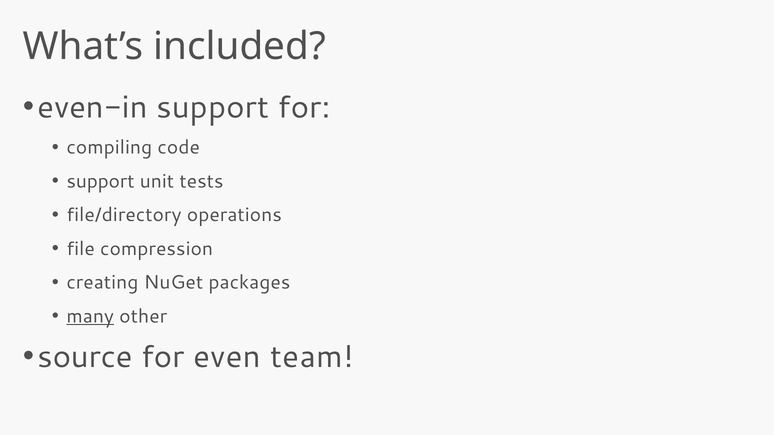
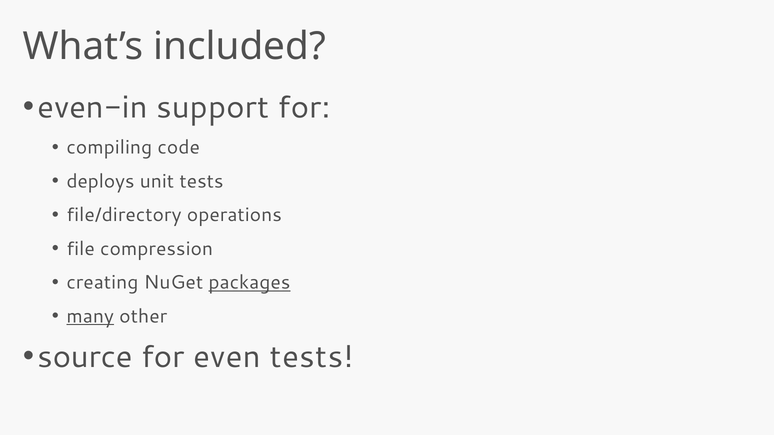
support: support -> deploys (100, 181)
packages underline: none -> present (249, 283)
even team: team -> tests (312, 357)
